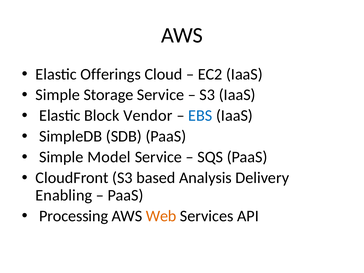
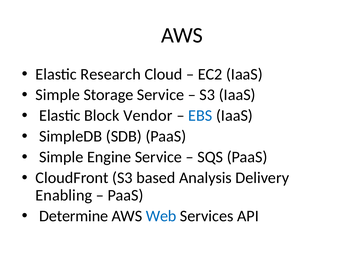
Offerings: Offerings -> Research (111, 74)
Model: Model -> Engine (109, 157)
Processing: Processing -> Determine (74, 216)
Web colour: orange -> blue (161, 216)
